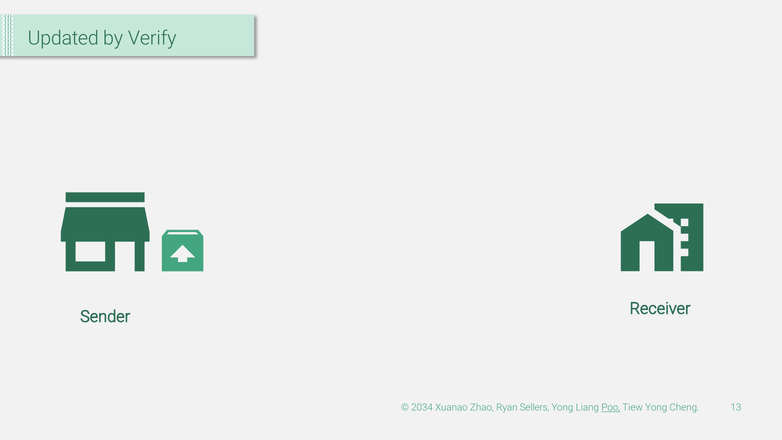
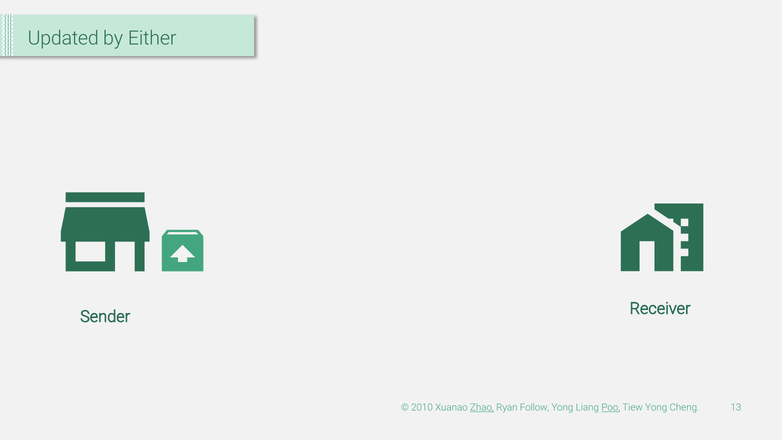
Verify: Verify -> Either (152, 38)
2034: 2034 -> 2010 (422, 407)
Zhao underline: none -> present (482, 407)
Sellers: Sellers -> Follow (535, 407)
